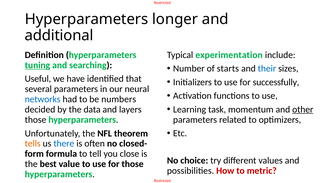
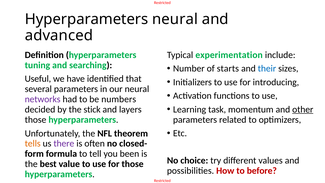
Hyperparameters longer: longer -> neural (175, 19)
additional: additional -> advanced (59, 35)
tuning underline: present -> none (37, 65)
successfully: successfully -> introducing (276, 82)
networks colour: blue -> purple (43, 99)
data: data -> stick (92, 109)
there colour: blue -> purple (64, 143)
close: close -> been (129, 154)
metric: metric -> before (262, 171)
